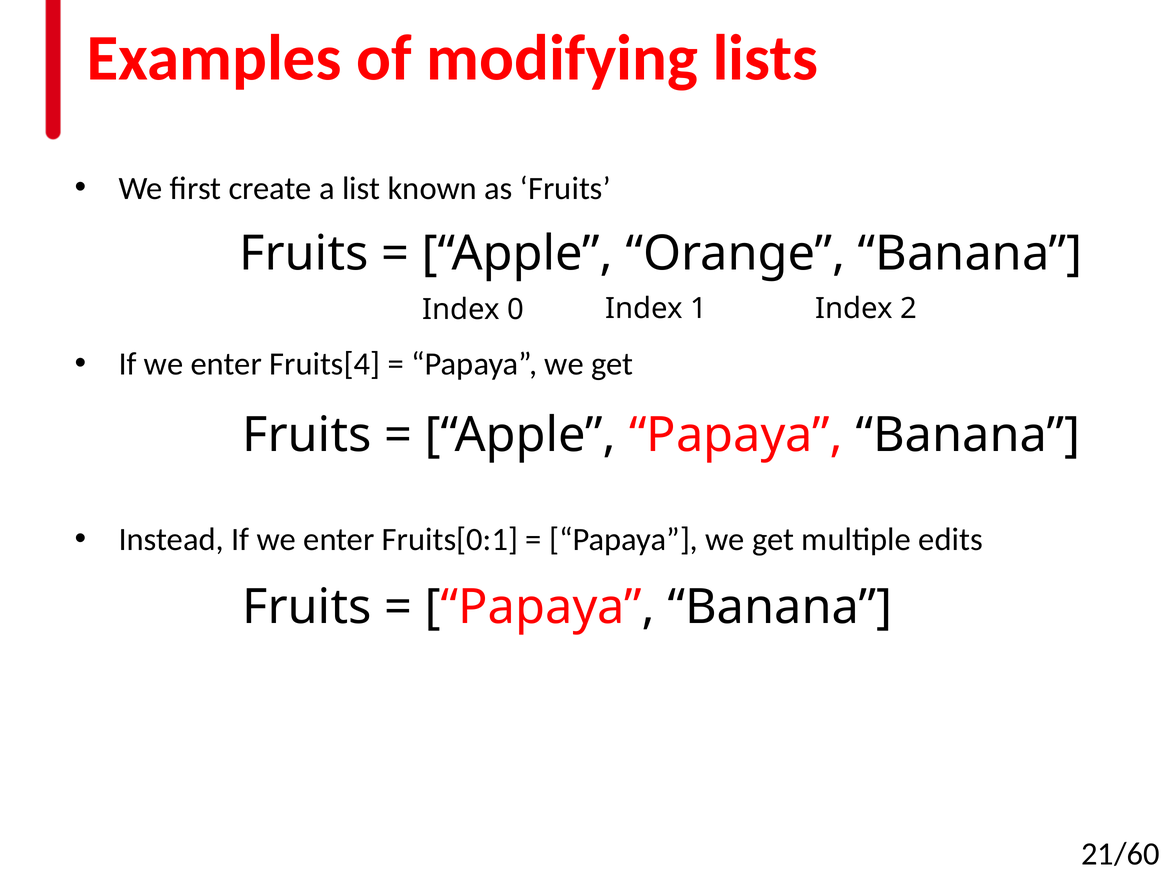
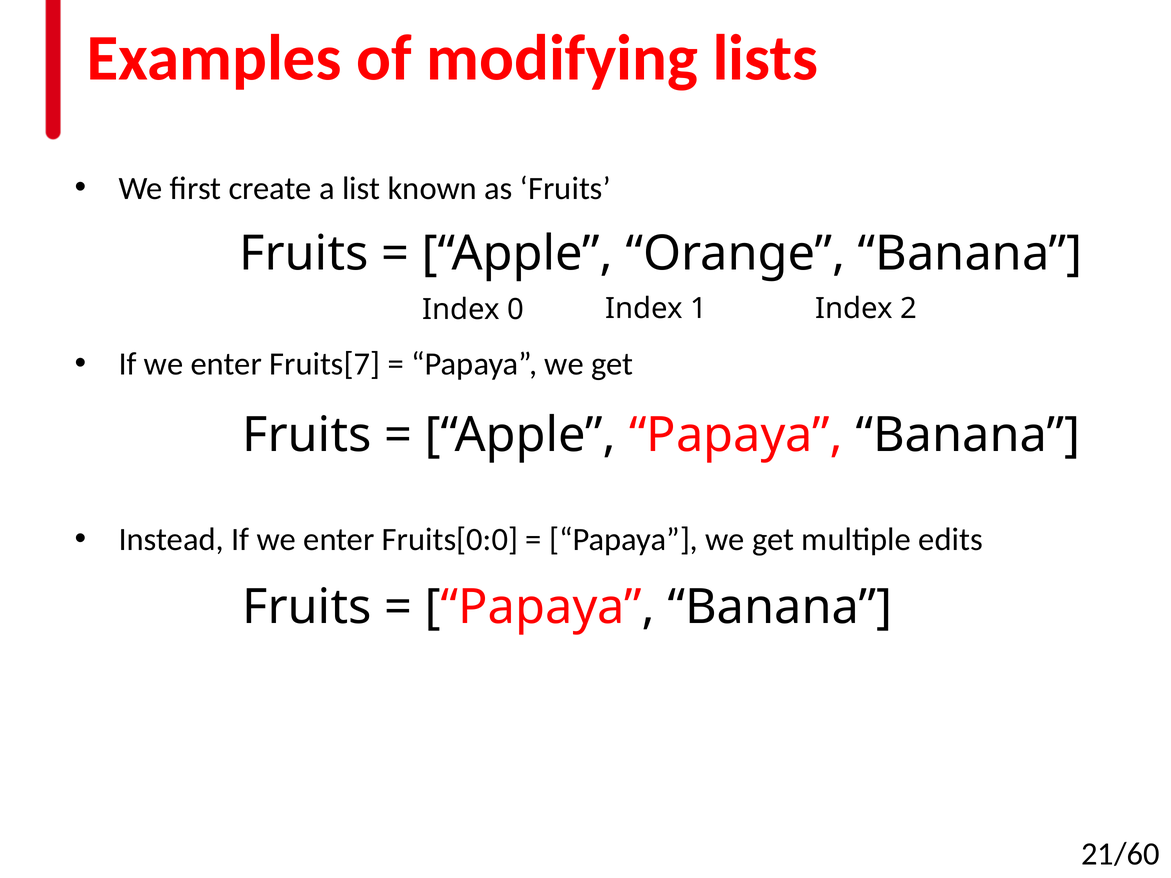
Fruits[4: Fruits[4 -> Fruits[7 (325, 364)
Fruits[0:1: Fruits[0:1 -> Fruits[0:0 (450, 540)
